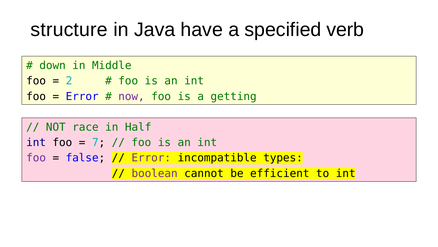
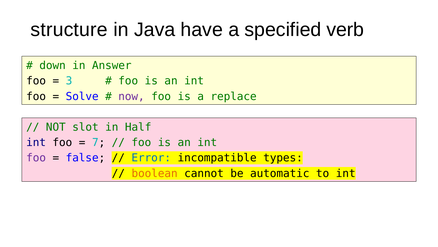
Middle: Middle -> Answer (112, 66)
2: 2 -> 3 (69, 81)
Error: Error -> Solve (82, 96)
getting: getting -> replace (234, 96)
race: race -> slot (85, 127)
Error colour: purple -> blue (151, 158)
boolean colour: purple -> orange (155, 173)
efficient: efficient -> automatic (280, 173)
